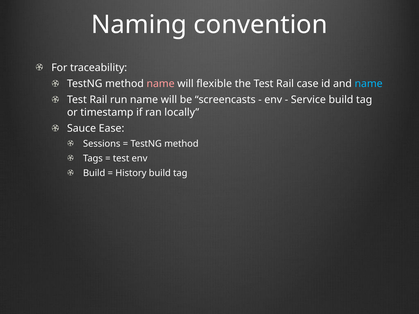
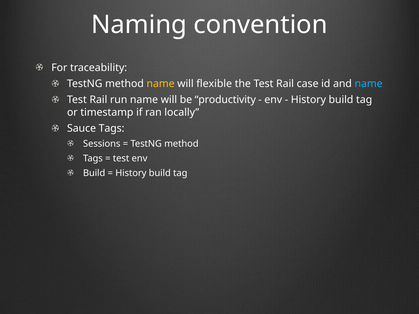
name colour: pink -> yellow (161, 84)
screencasts: screencasts -> productivity (225, 100)
Service: Service -> History (308, 100)
Sauce Ease: Ease -> Tags (112, 129)
